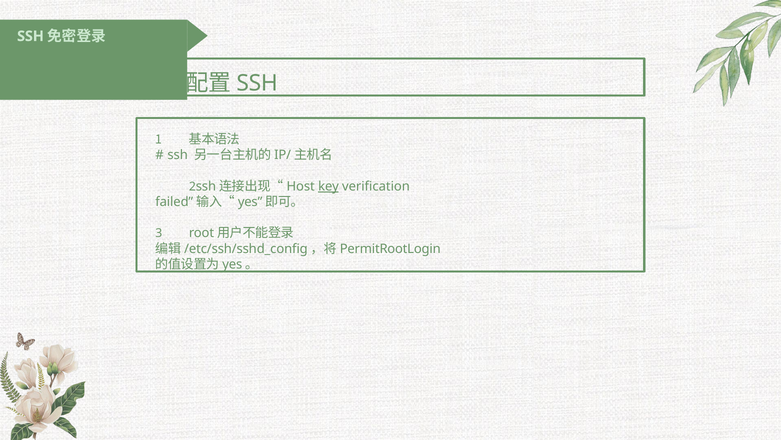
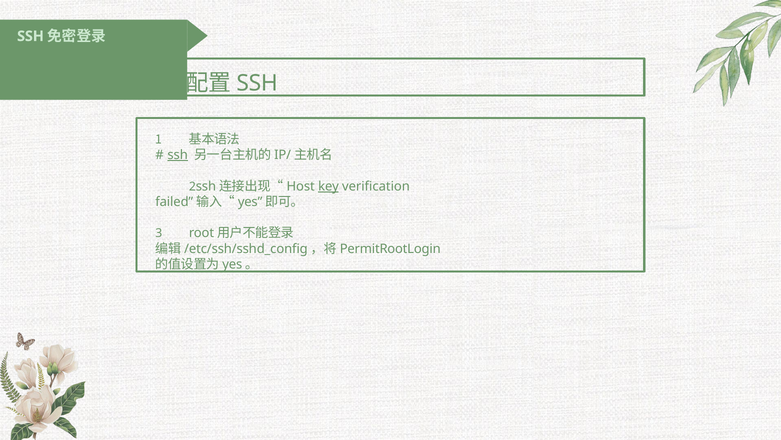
ssh underline: none -> present (178, 155)
